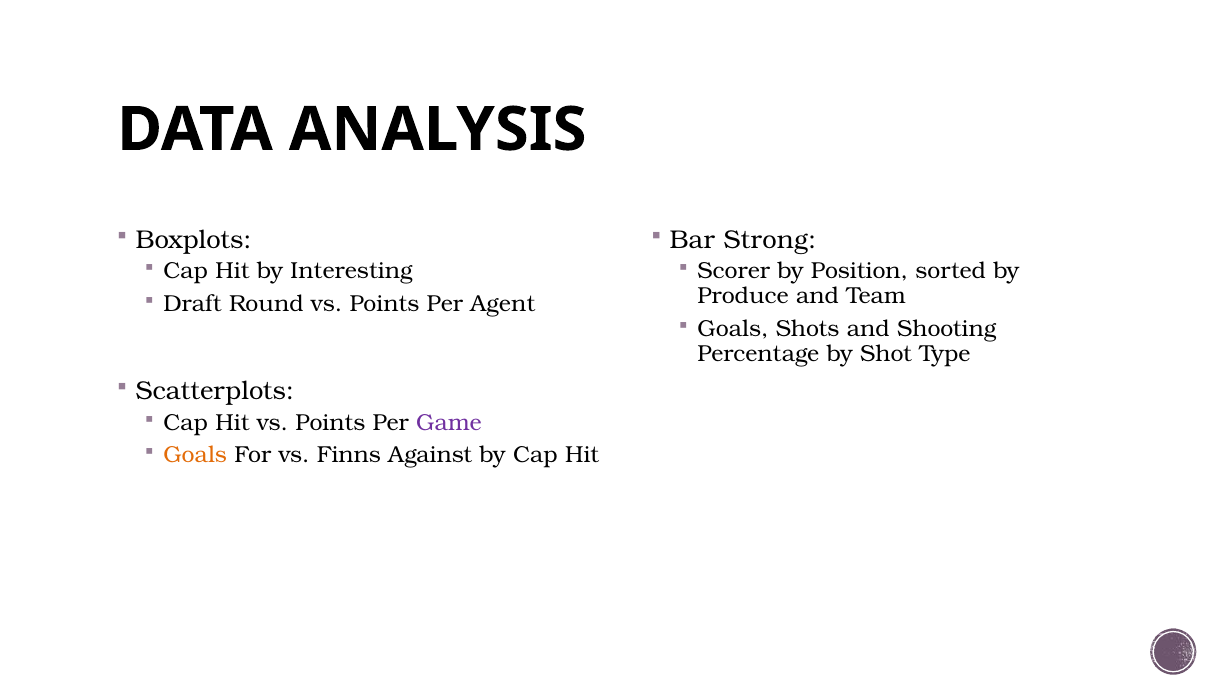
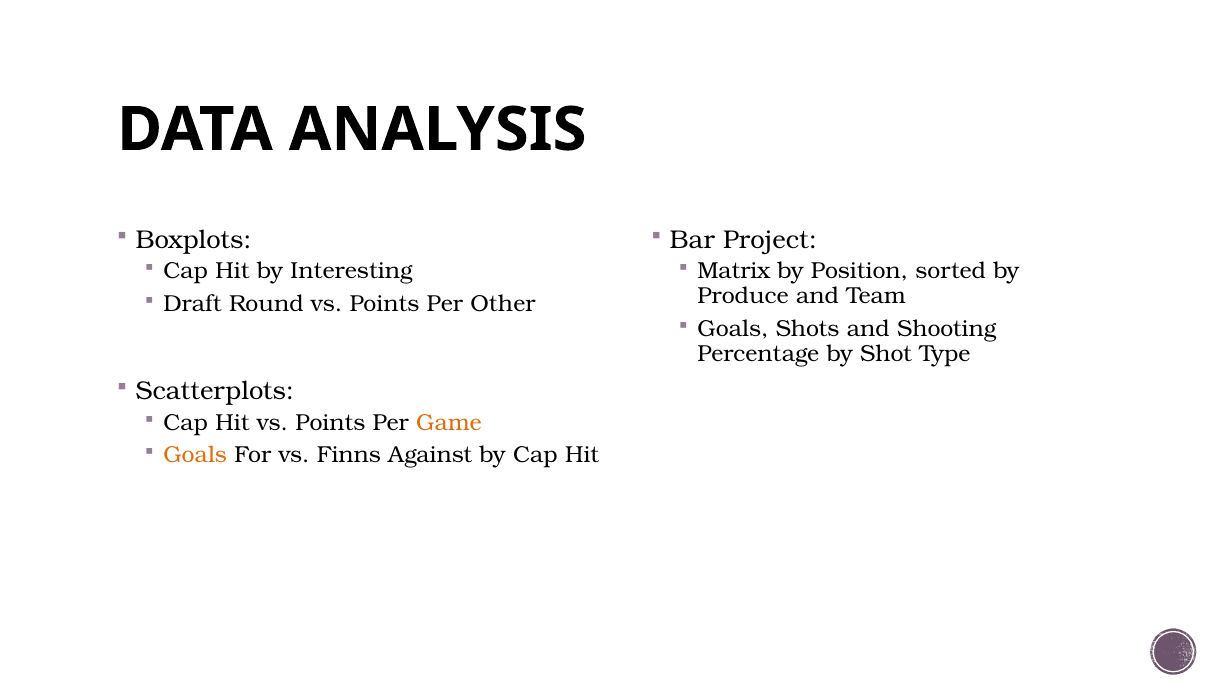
Strong: Strong -> Project (770, 240)
Scorer: Scorer -> Matrix (734, 271)
Agent: Agent -> Other (503, 304)
Game colour: purple -> orange (449, 423)
